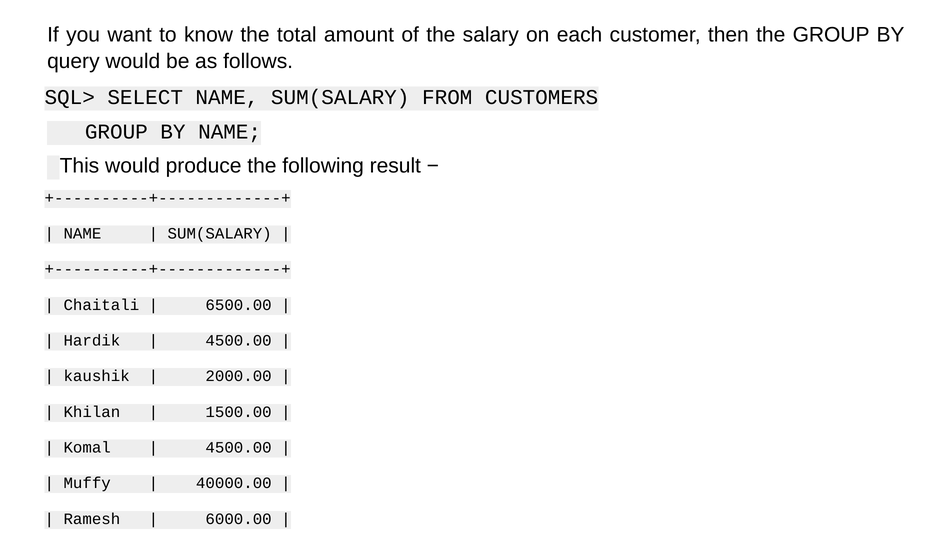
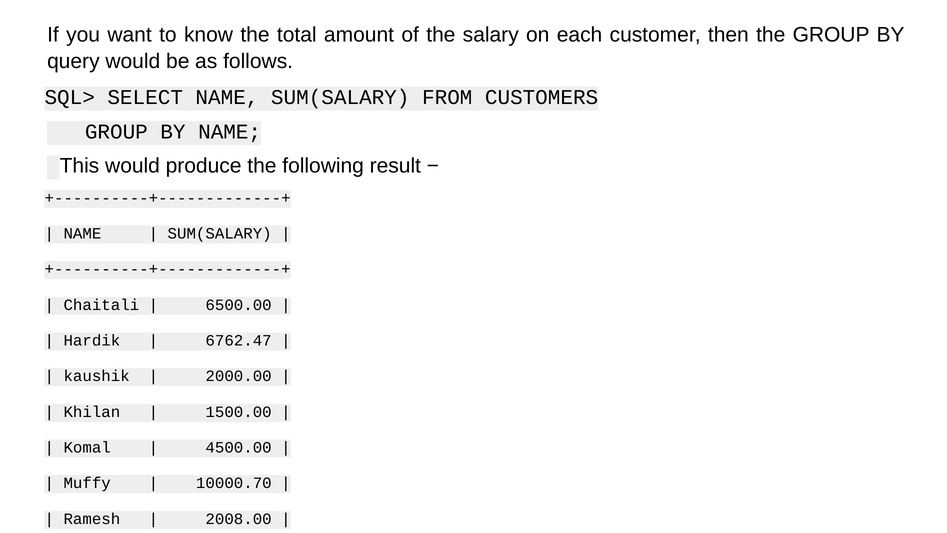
4500.00: 4500.00 -> 6762.47 (239, 340)
40000.00: 40000.00 -> 10000.70 (234, 483)
6000.00: 6000.00 -> 2008.00 (239, 519)
